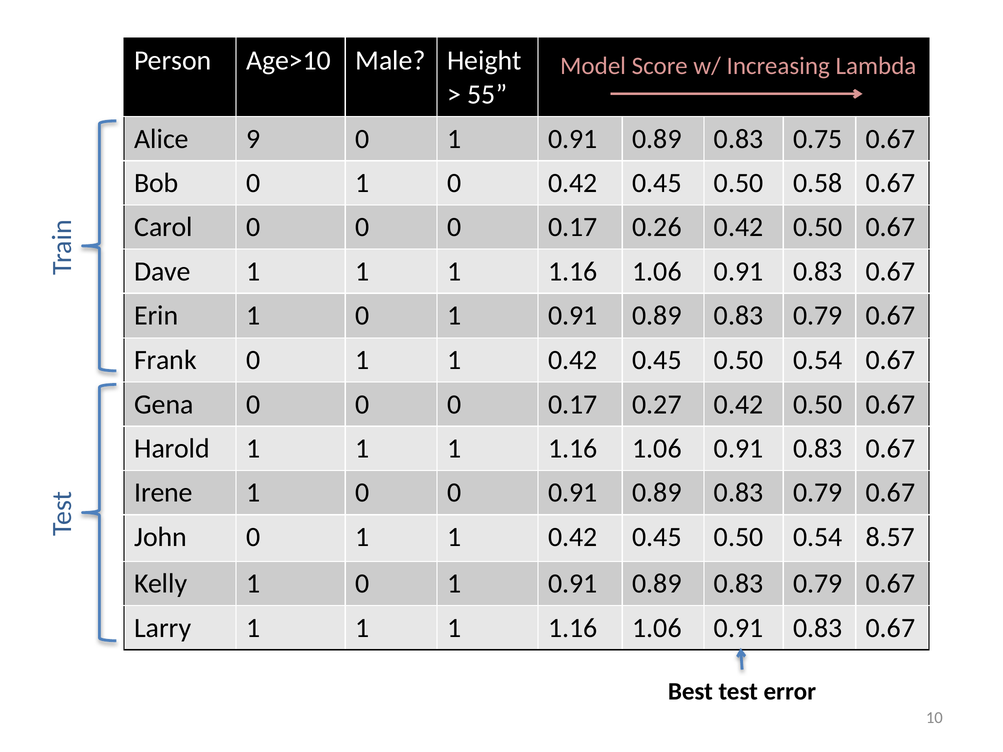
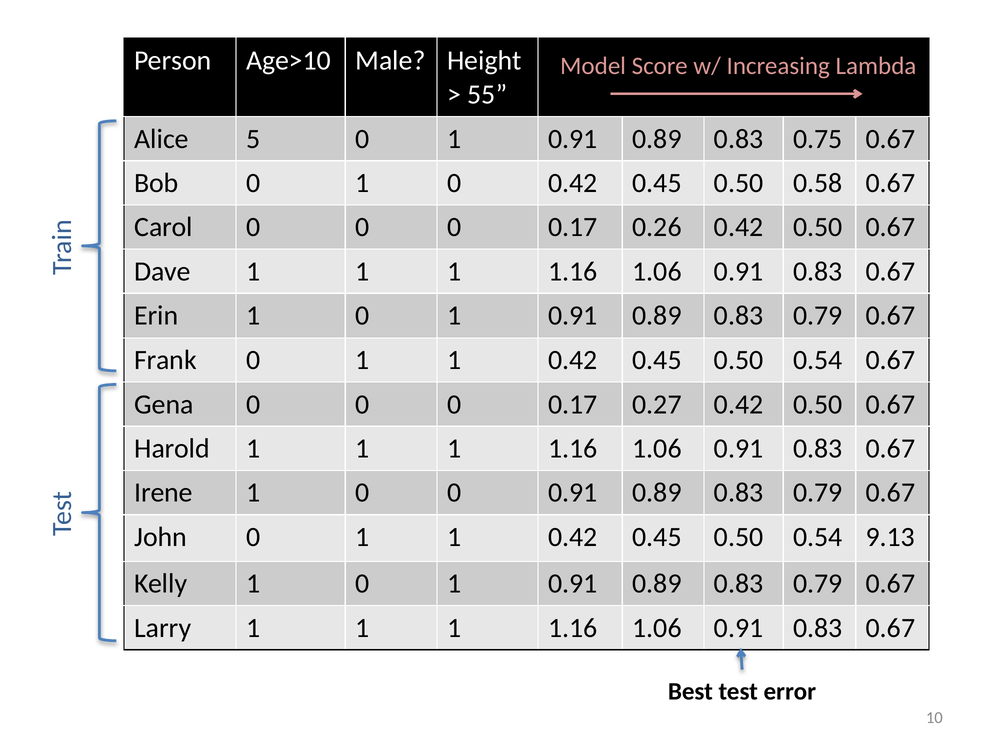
9: 9 -> 5 (253, 139)
8.57: 8.57 -> 9.13 (890, 537)
